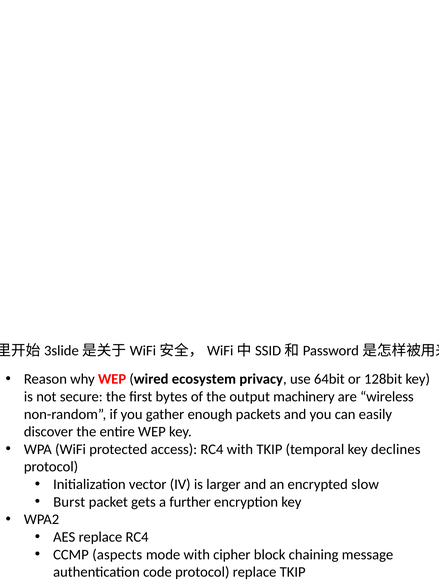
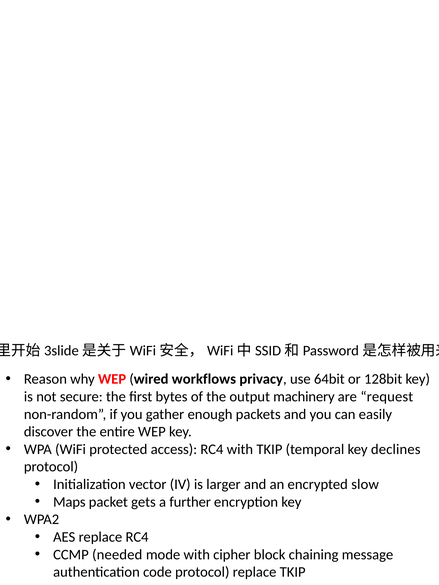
ecosystem: ecosystem -> workflows (204, 379)
wireless: wireless -> request (387, 397)
Burst: Burst -> Maps (69, 502)
aspects: aspects -> needed (117, 555)
